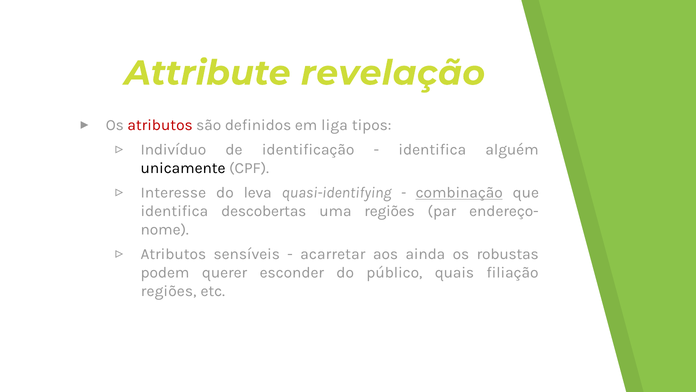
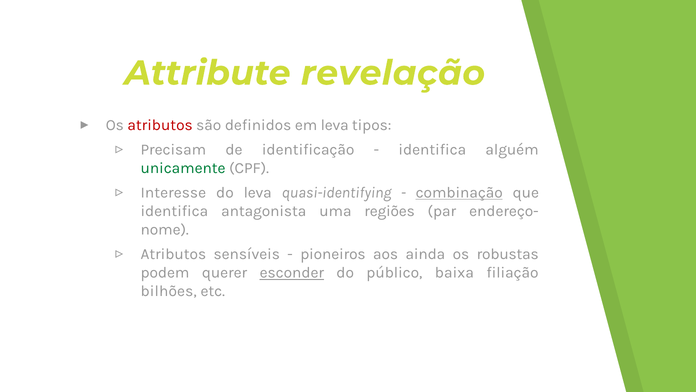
em liga: liga -> leva (335, 125)
Indivíduo: Indivíduo -> Precisam (173, 149)
unicamente colour: black -> green (183, 168)
descobertas: descobertas -> antagonista (264, 211)
acarretar: acarretar -> pioneiros (333, 254)
esconder underline: none -> present (292, 272)
quais: quais -> baixa (454, 272)
regiões: regiões -> bilhões (169, 291)
